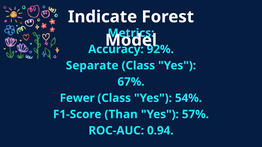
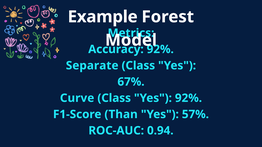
Indicate: Indicate -> Example (103, 17)
Fewer: Fewer -> Curve (77, 98)
Yes 54%: 54% -> 92% (188, 98)
